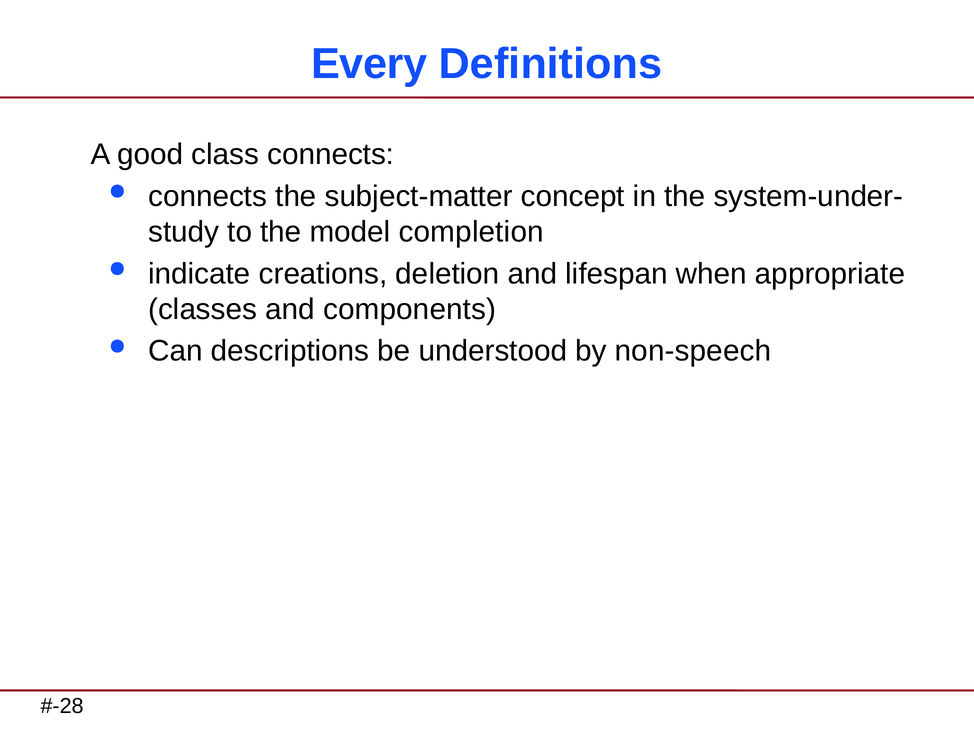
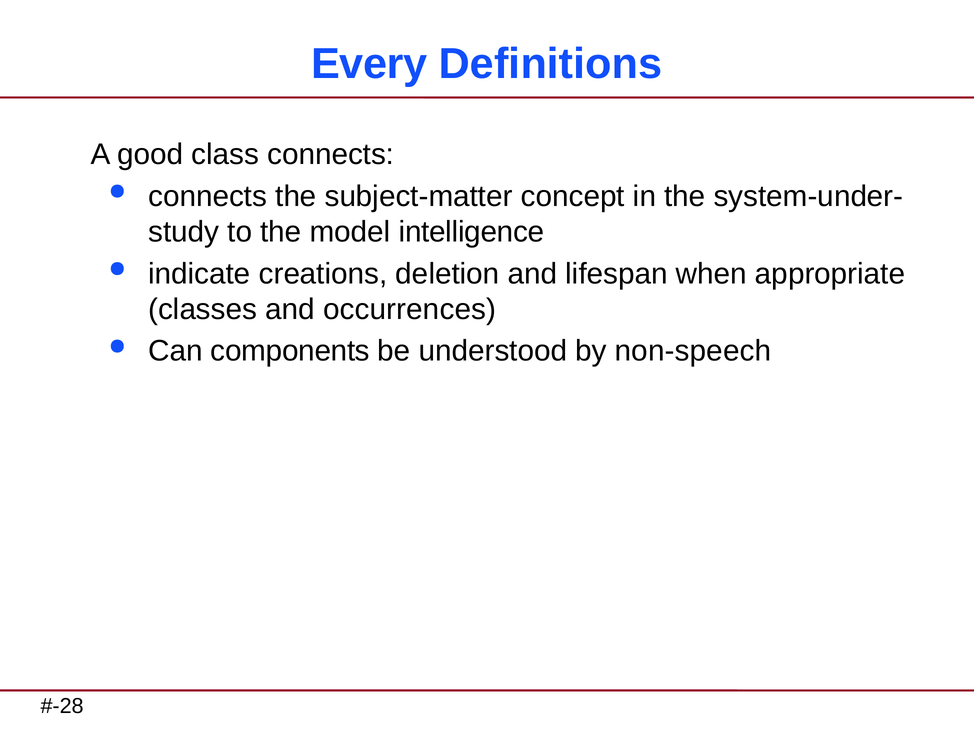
completion: completion -> intelligence (471, 232)
components: components -> occurrences (410, 309)
descriptions: descriptions -> components (290, 351)
